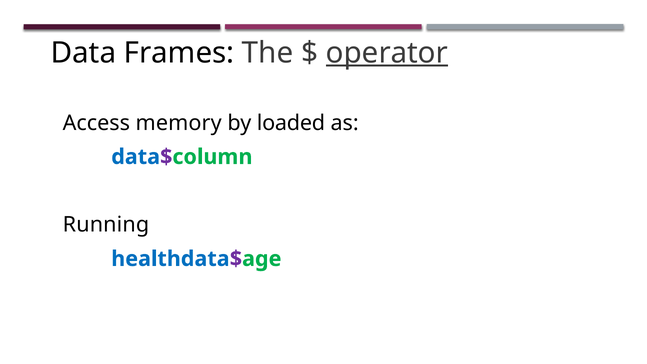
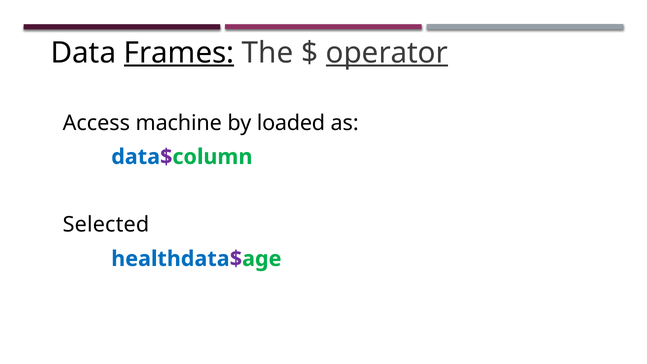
Frames underline: none -> present (179, 53)
memory: memory -> machine (179, 123)
Running: Running -> Selected (106, 225)
